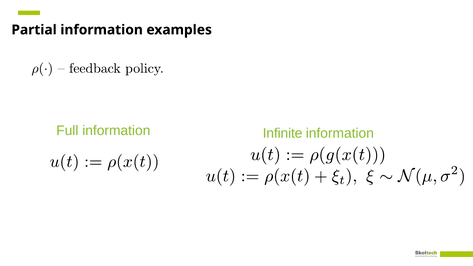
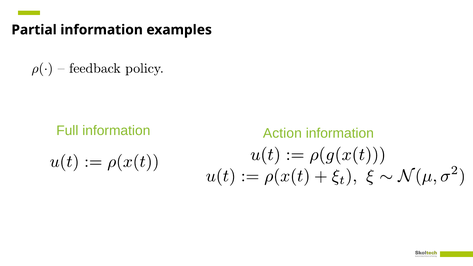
Infinite: Infinite -> Action (282, 133)
